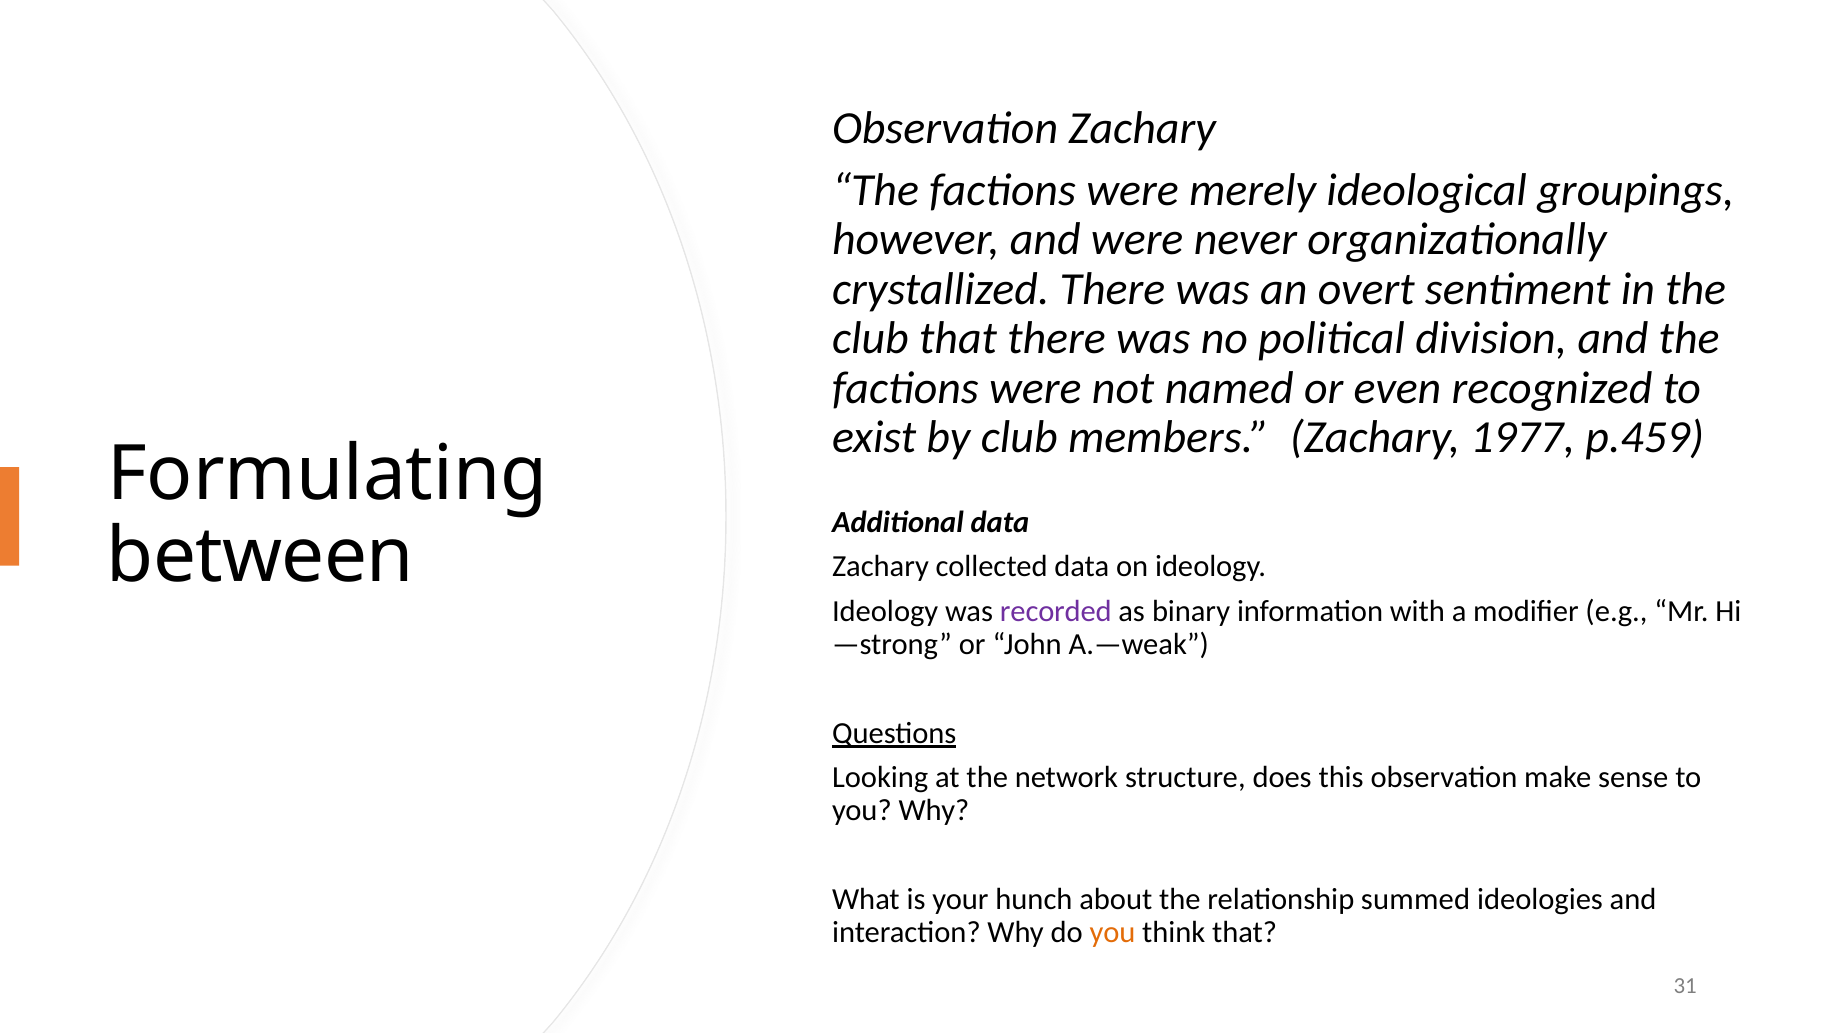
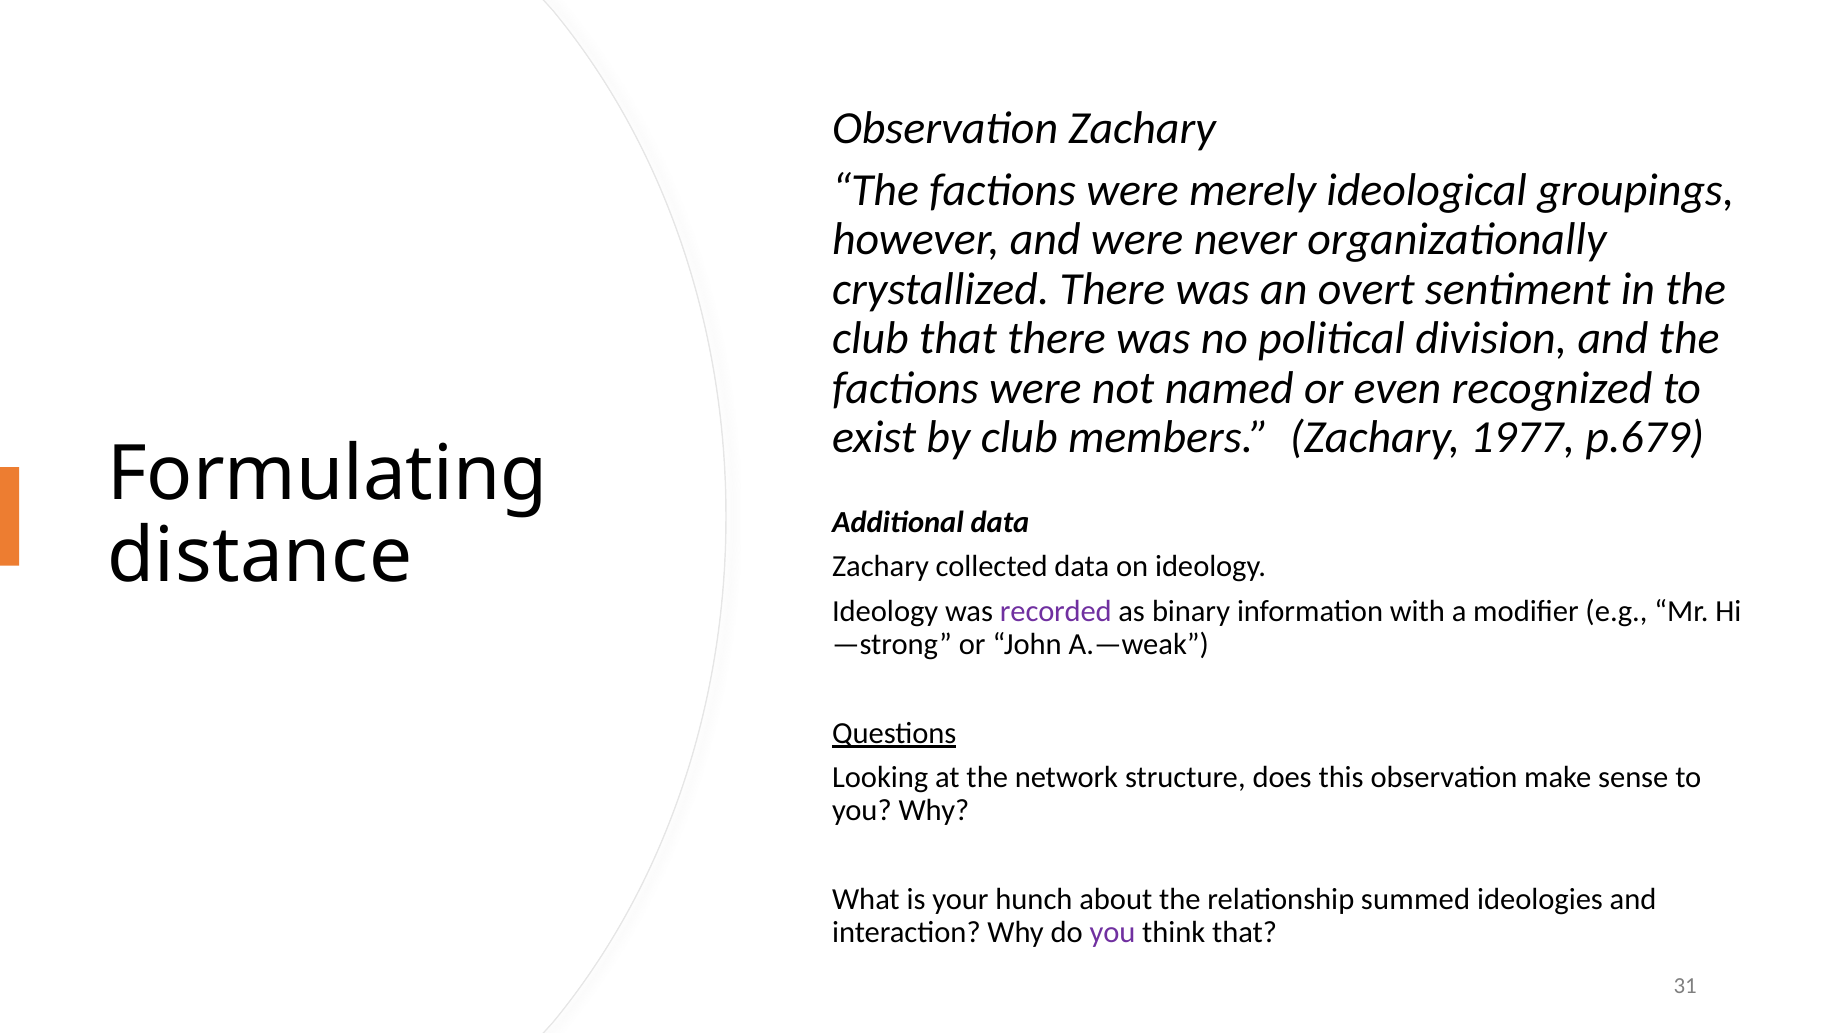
p.459: p.459 -> p.679 (1645, 438)
between: between -> distance (260, 557)
you colour: orange -> purple (1112, 933)
